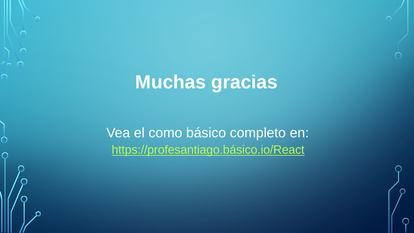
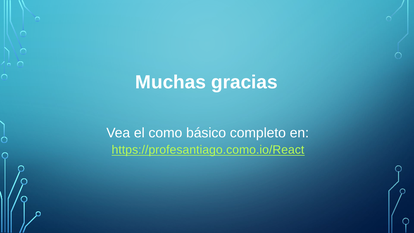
https://profesantiago.básico.io/React: https://profesantiago.básico.io/React -> https://profesantiago.como.io/React (208, 150)
